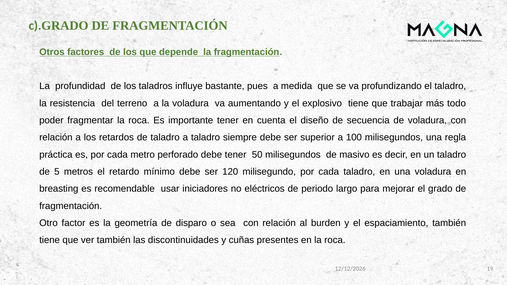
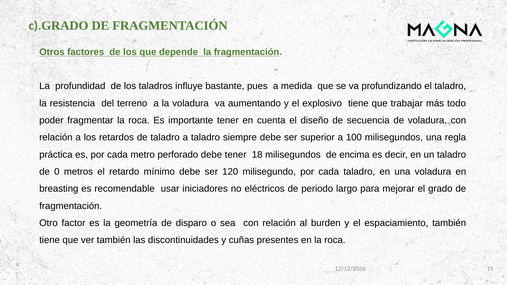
50: 50 -> 18 (257, 155)
masivo: masivo -> encima (354, 155)
5: 5 -> 0 (57, 172)
